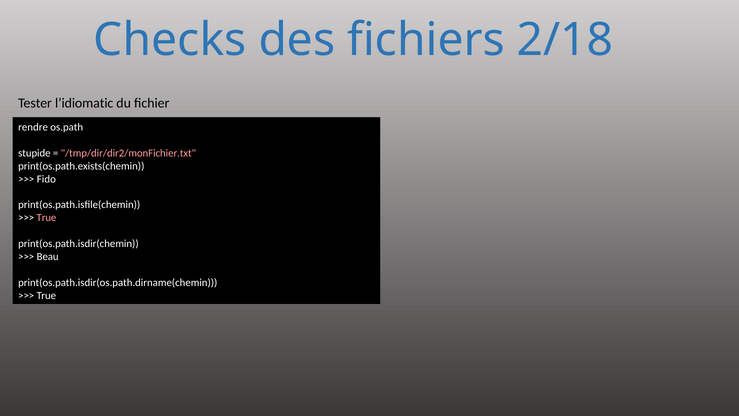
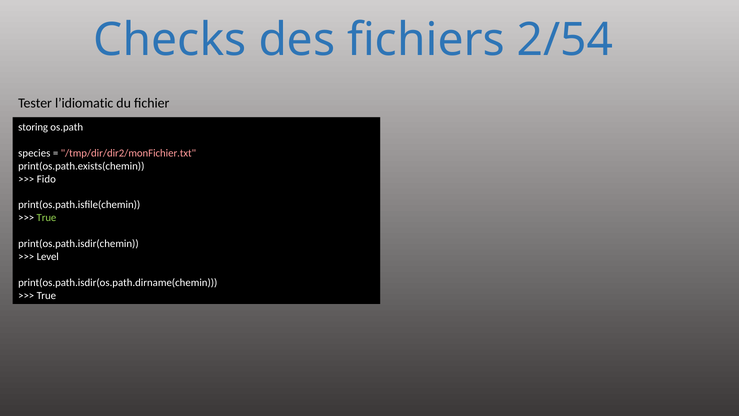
2/18: 2/18 -> 2/54 (565, 40)
rendre: rendre -> storing (33, 127)
stupide: stupide -> species (34, 153)
True colour: pink -> light green (46, 218)
Beau: Beau -> Level (48, 256)
